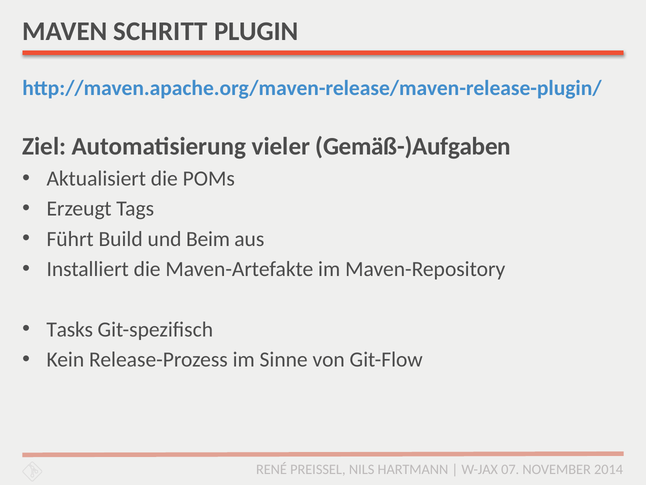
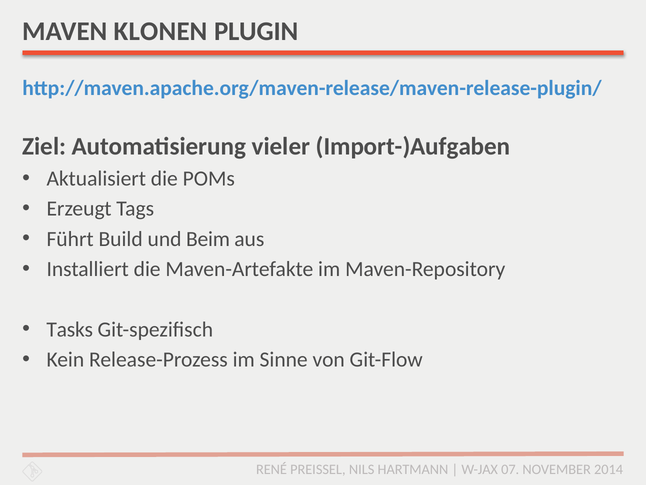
SCHRITT: SCHRITT -> KLONEN (161, 31)
Gemäß-)Aufgaben: Gemäß-)Aufgaben -> Import-)Aufgaben (413, 146)
